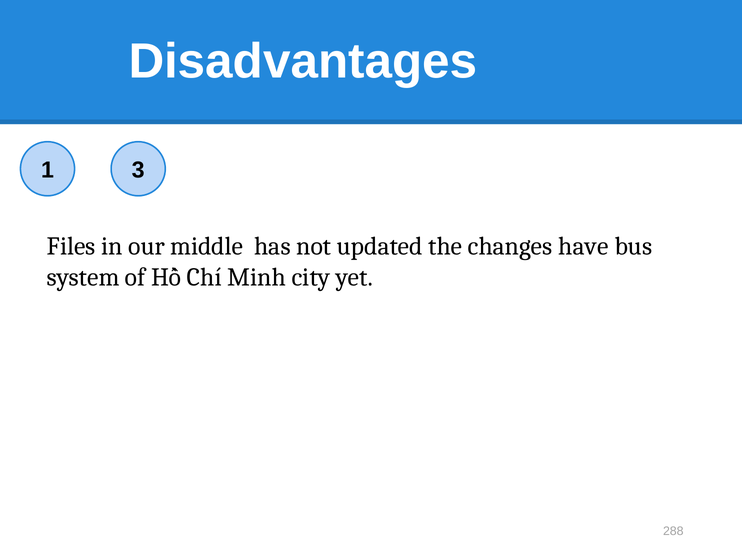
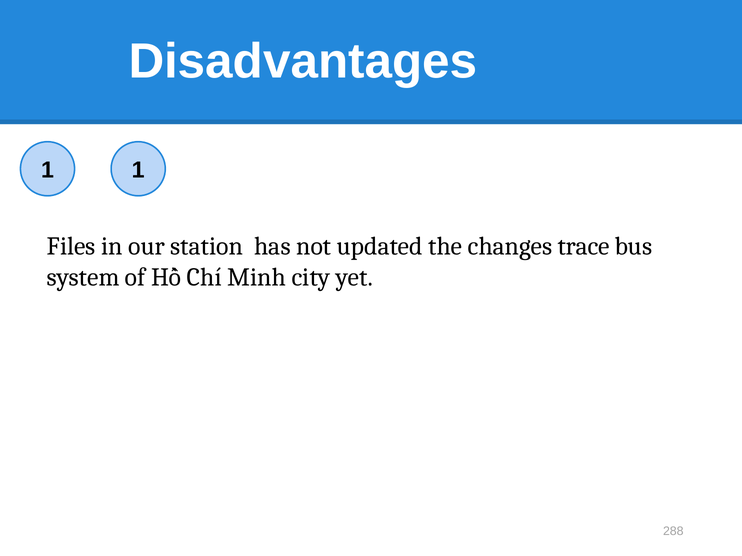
1 3: 3 -> 1 (138, 170)
middle: middle -> station (207, 247)
have: have -> trace (584, 247)
